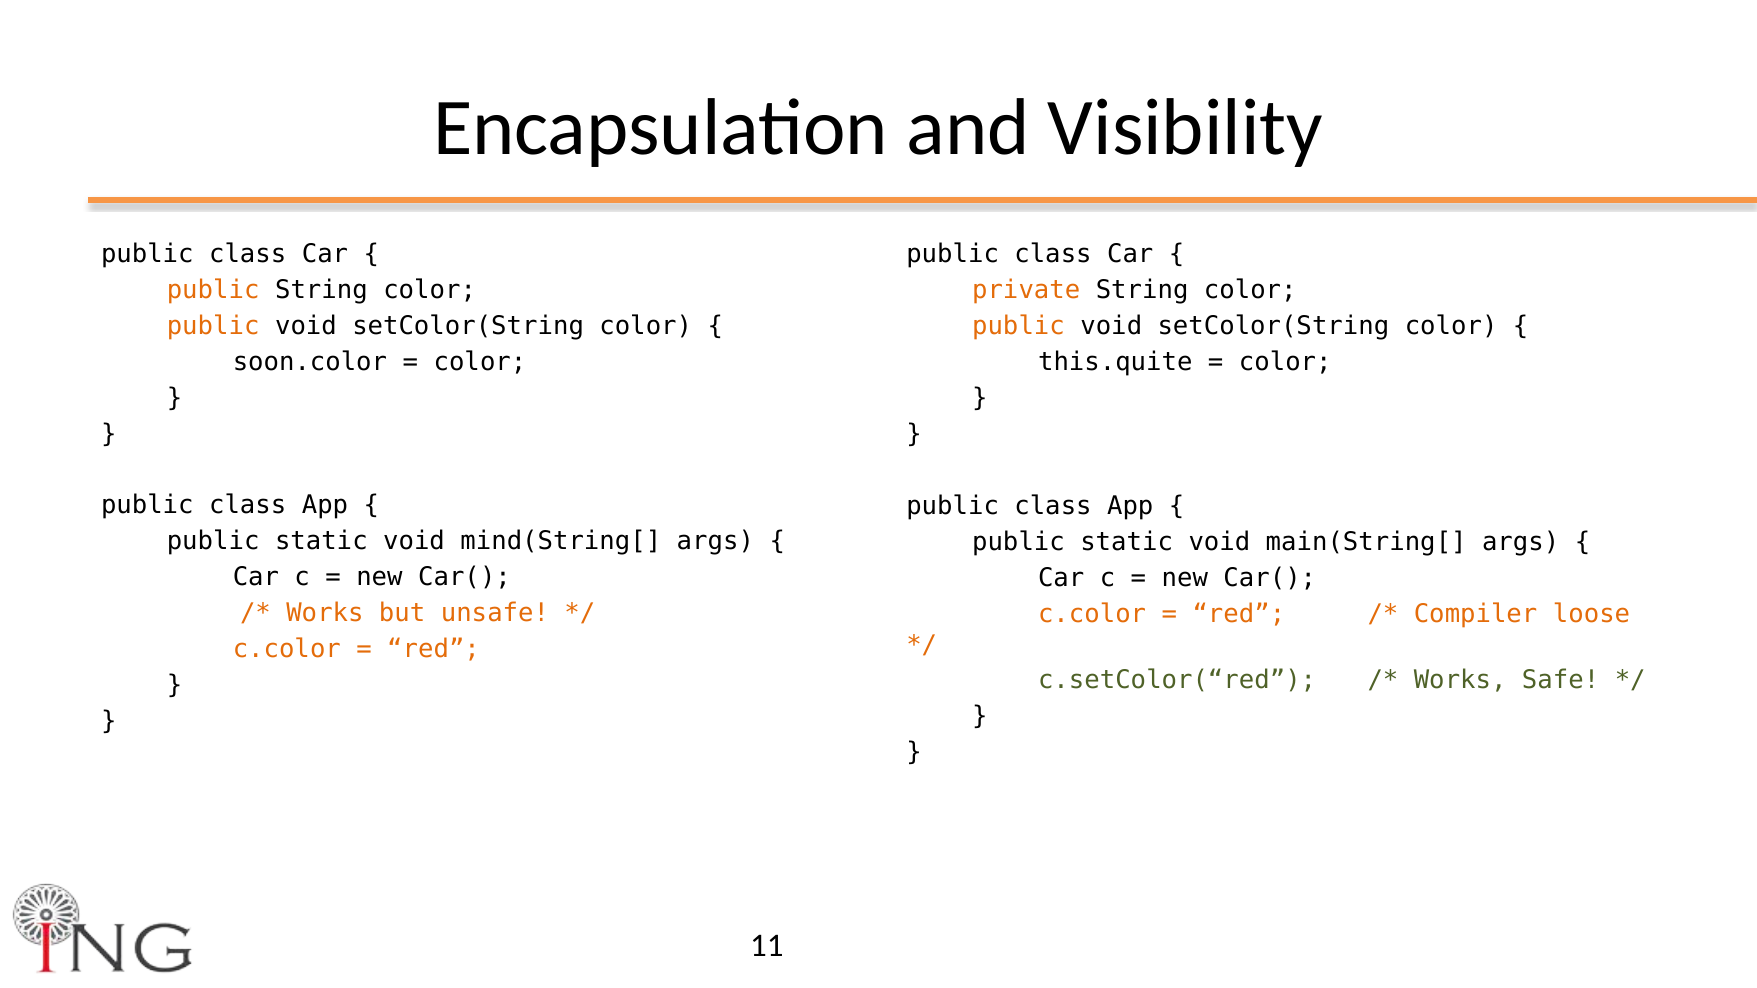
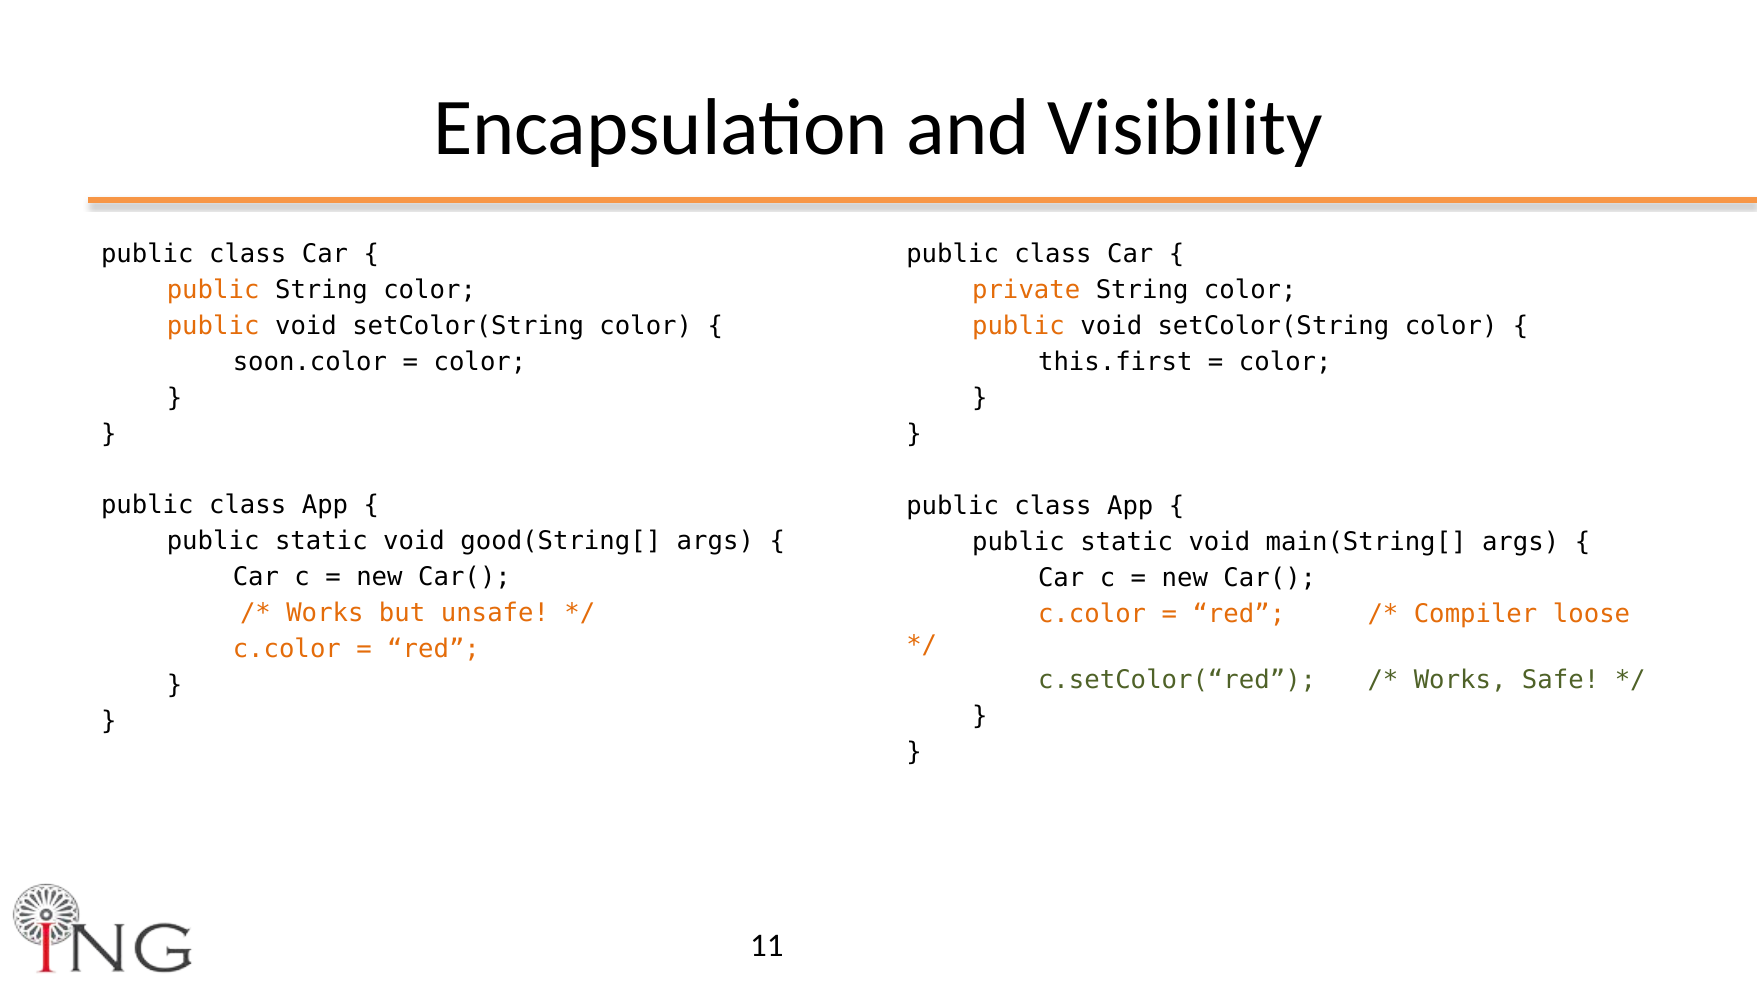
this.quite: this.quite -> this.first (1115, 362)
mind(String[: mind(String[ -> good(String[ (561, 542)
